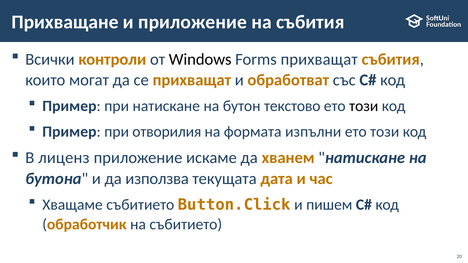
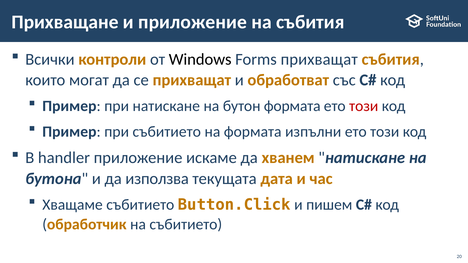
бутон текстово: текстово -> формата (292, 106)
този colour: black -> red (364, 106)
при отворилия: отворилия -> събитието (167, 132)
лиценз: лиценз -> handler (64, 158)
